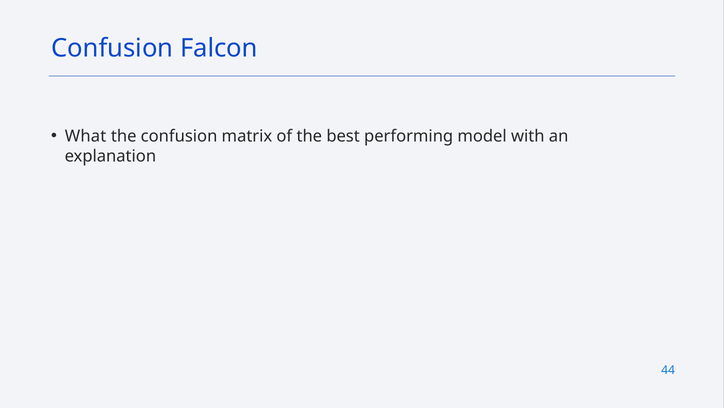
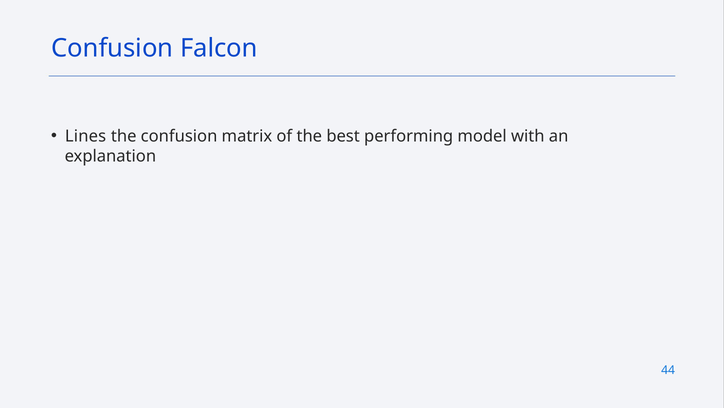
What: What -> Lines (86, 136)
